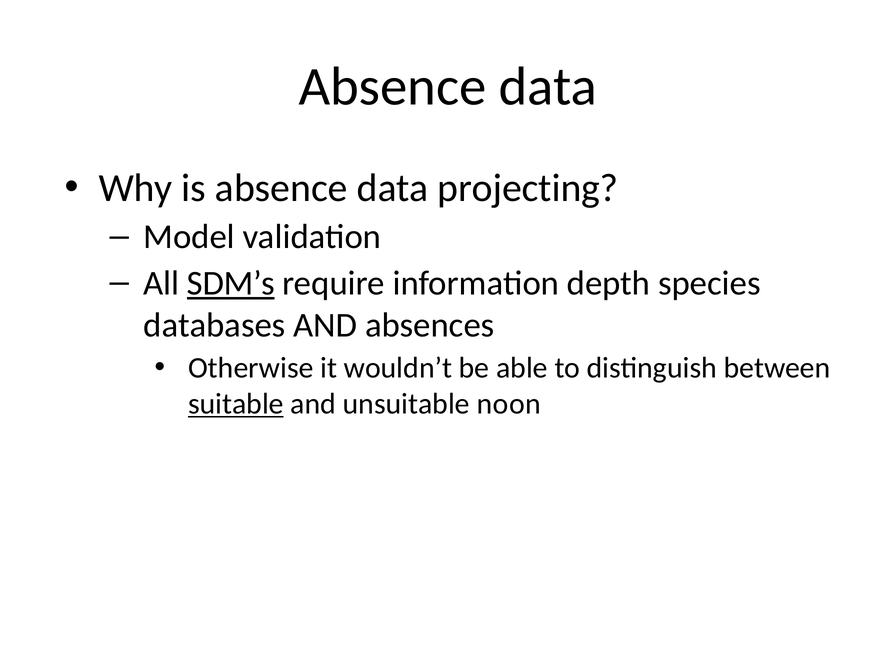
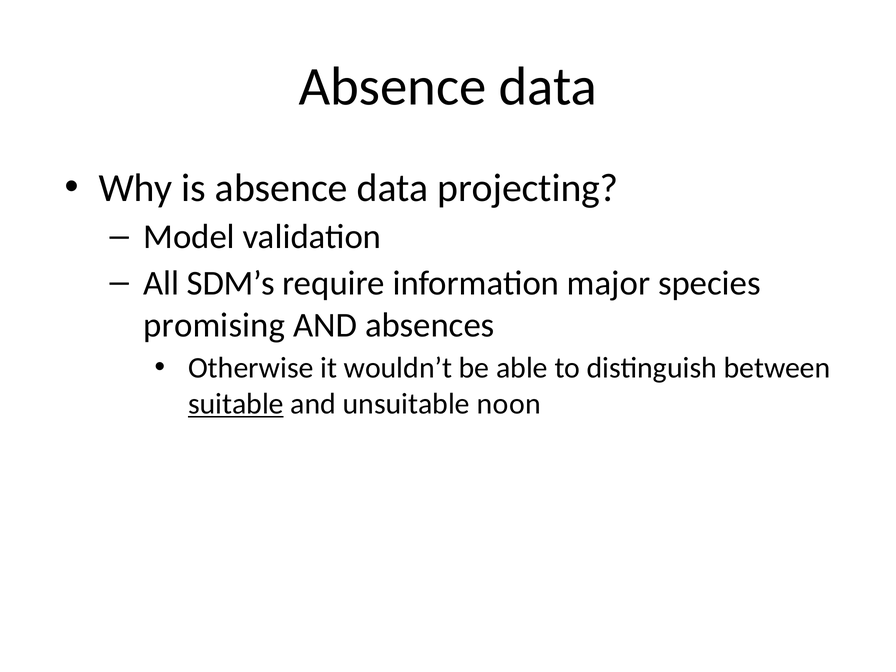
SDM’s underline: present -> none (231, 283)
depth: depth -> major (609, 283)
databases: databases -> promising (214, 325)
